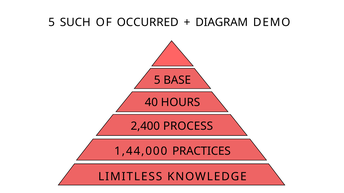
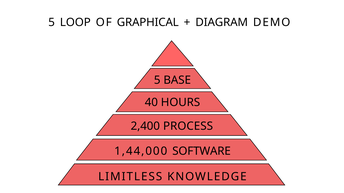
SUCH: SUCH -> LOOP (75, 22)
OCCURRED: OCCURRED -> GRAPHICAL (148, 22)
PRACTICES: PRACTICES -> SOFTWARE (202, 152)
